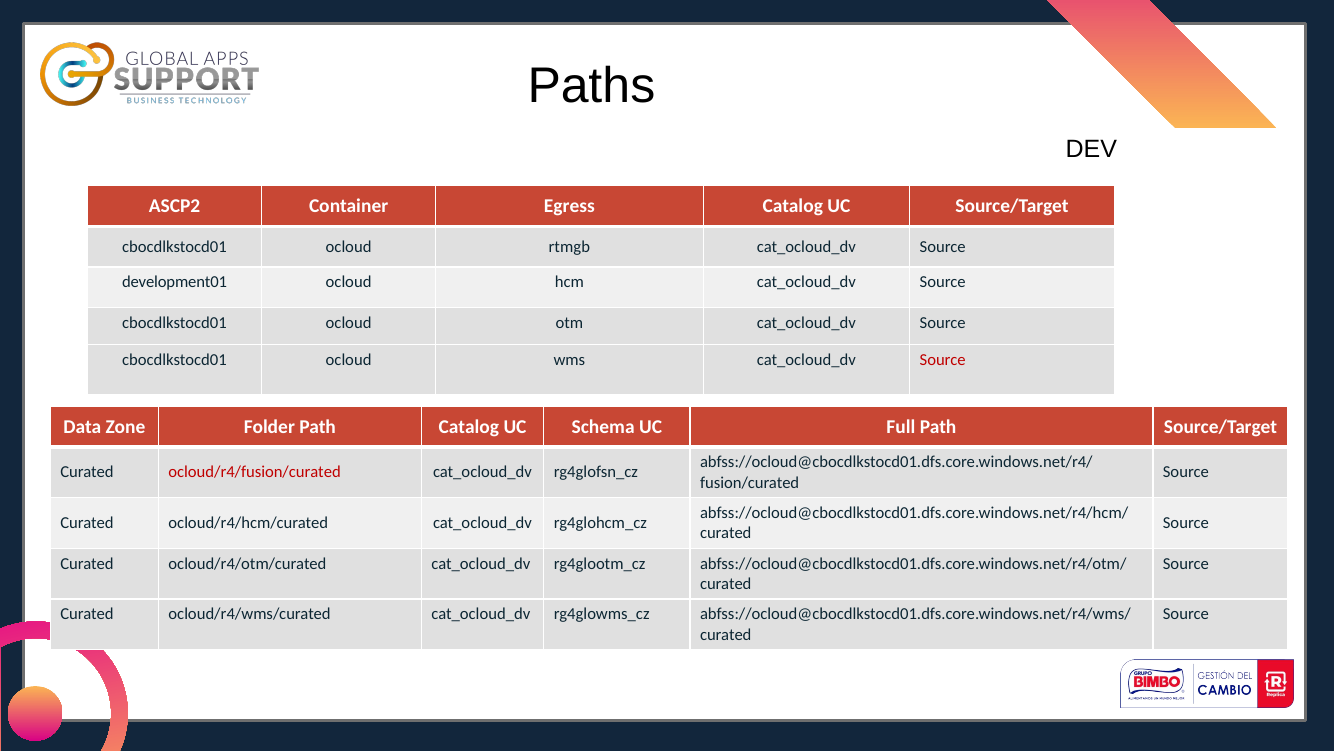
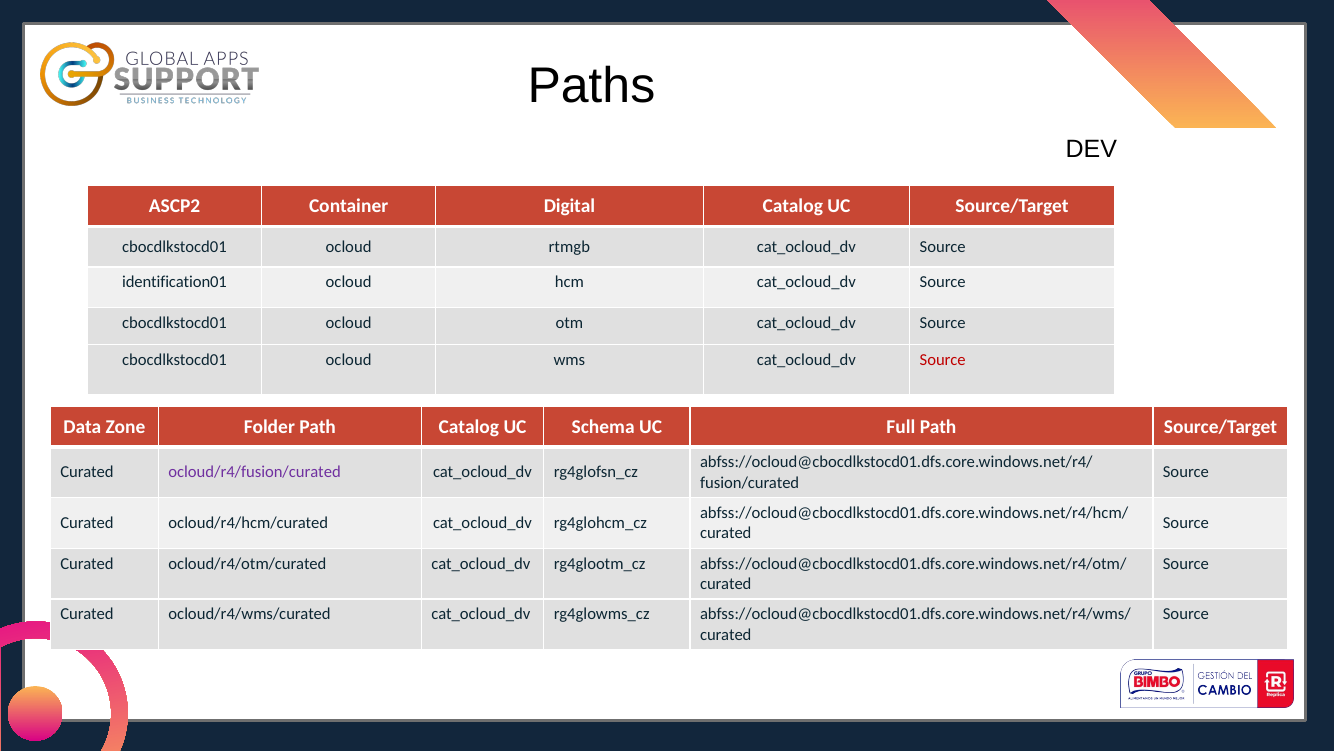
Egress: Egress -> Digital (569, 206)
development01: development01 -> identification01 (174, 282)
ocloud/r4/fusion/curated colour: red -> purple (255, 472)
